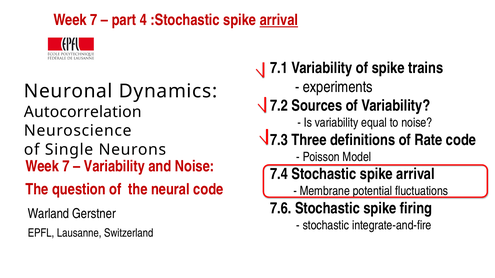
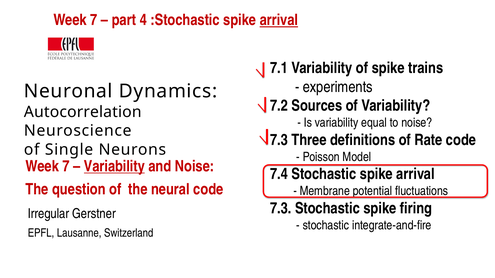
Variability underline: none -> present (114, 166)
7.6: 7.6 -> 7.3 (281, 209)
Warland: Warland -> Irregular (48, 214)
